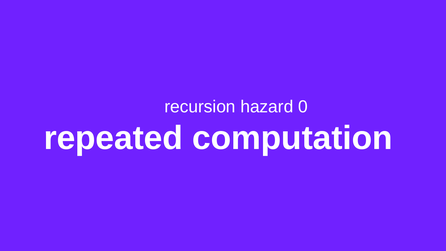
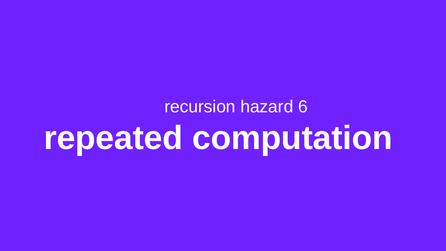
0: 0 -> 6 (303, 107)
